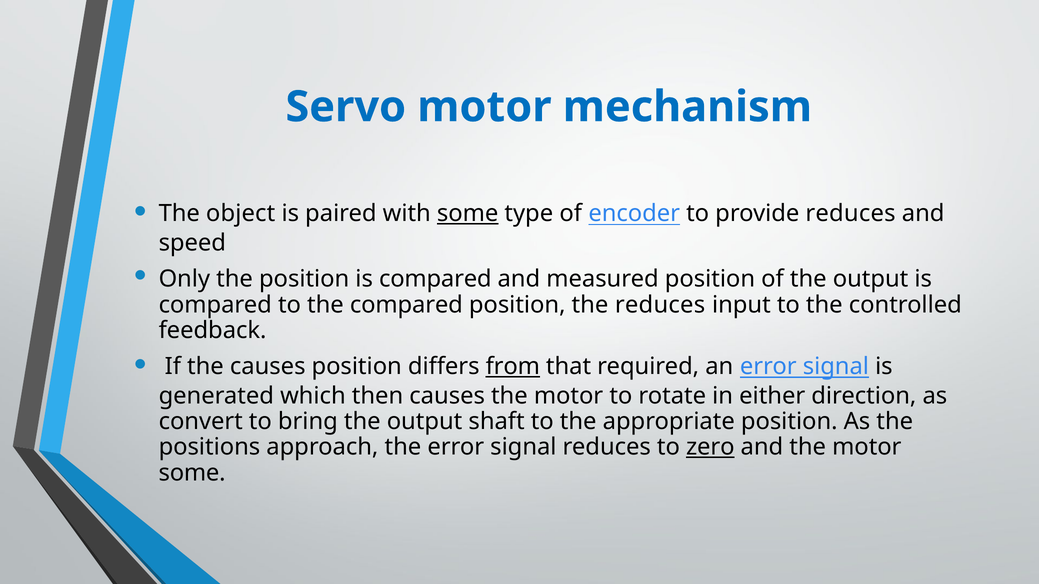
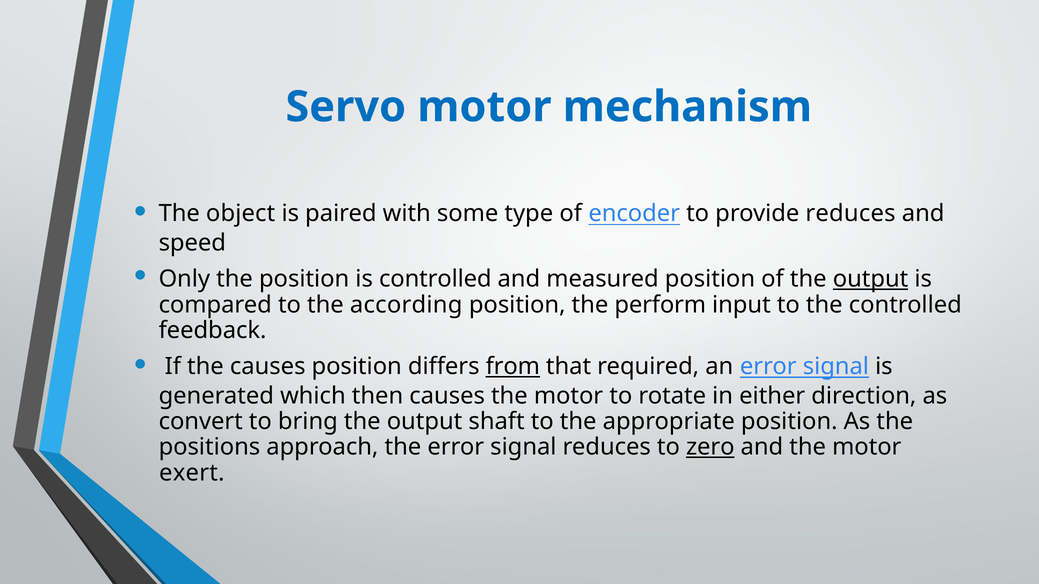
some underline: present -> none (468, 214)
position is compared: compared -> controlled (435, 279)
output underline: none -> present (871, 279)
the compared: compared -> according (406, 305)
the reduces: reduces -> perform (660, 305)
some: some -> exert (192, 473)
